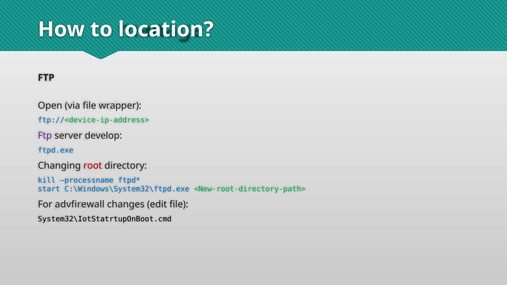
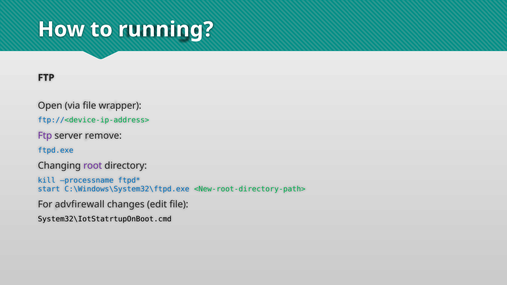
location: location -> running (166, 29)
develop: develop -> remove (103, 136)
root colour: red -> purple (93, 166)
